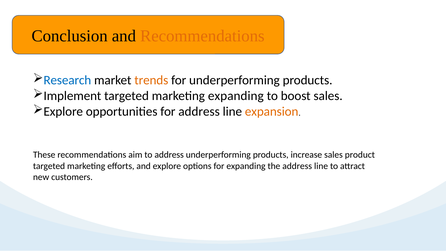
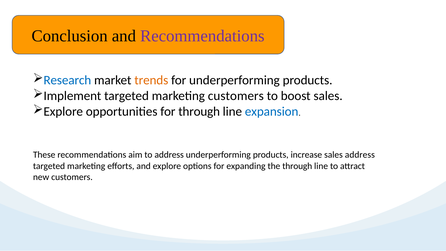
Recommendations colour: orange -> purple (202, 36)
marketing expanding: expanding -> customers (236, 96)
for address: address -> through (199, 112)
expansion colour: orange -> blue (272, 112)
sales product: product -> address (360, 155)
the address: address -> through (297, 166)
